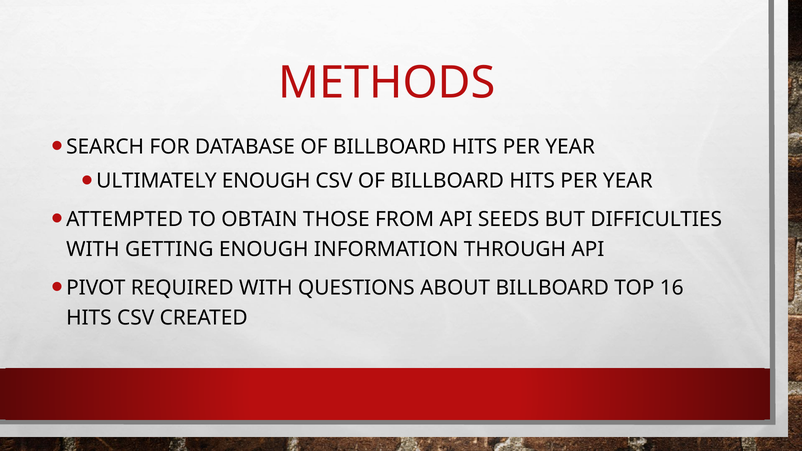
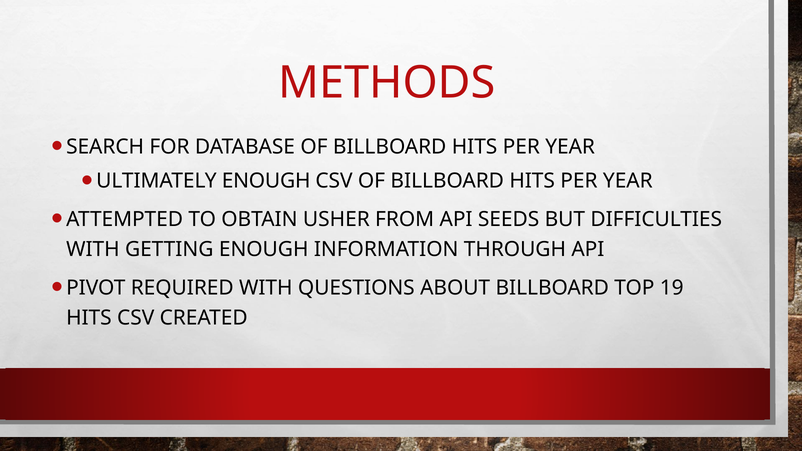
THOSE: THOSE -> USHER (336, 219)
16: 16 -> 19 (672, 288)
